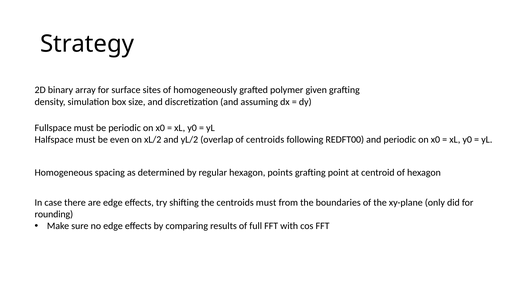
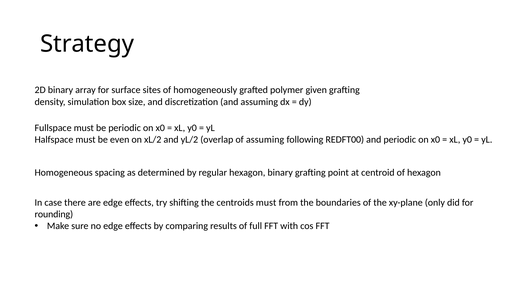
of centroids: centroids -> assuming (265, 140)
hexagon points: points -> binary (280, 173)
